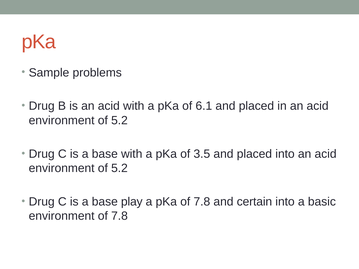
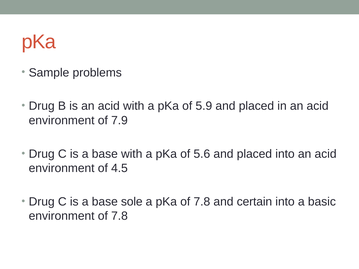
6.1: 6.1 -> 5.9 (204, 106)
5.2: 5.2 -> 7.9 (119, 120)
3.5: 3.5 -> 5.6 (202, 154)
5.2: 5.2 -> 4.5 (119, 168)
play: play -> sole (132, 202)
